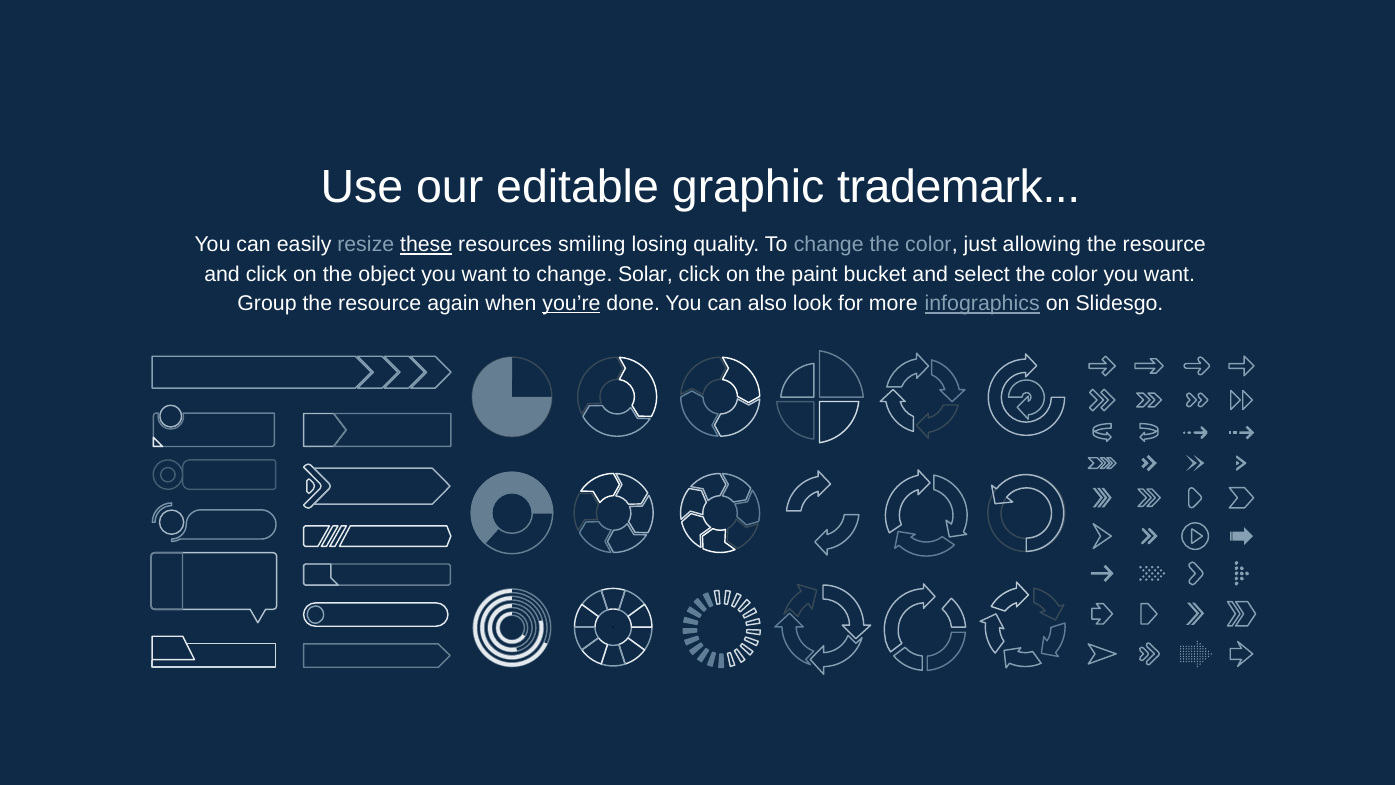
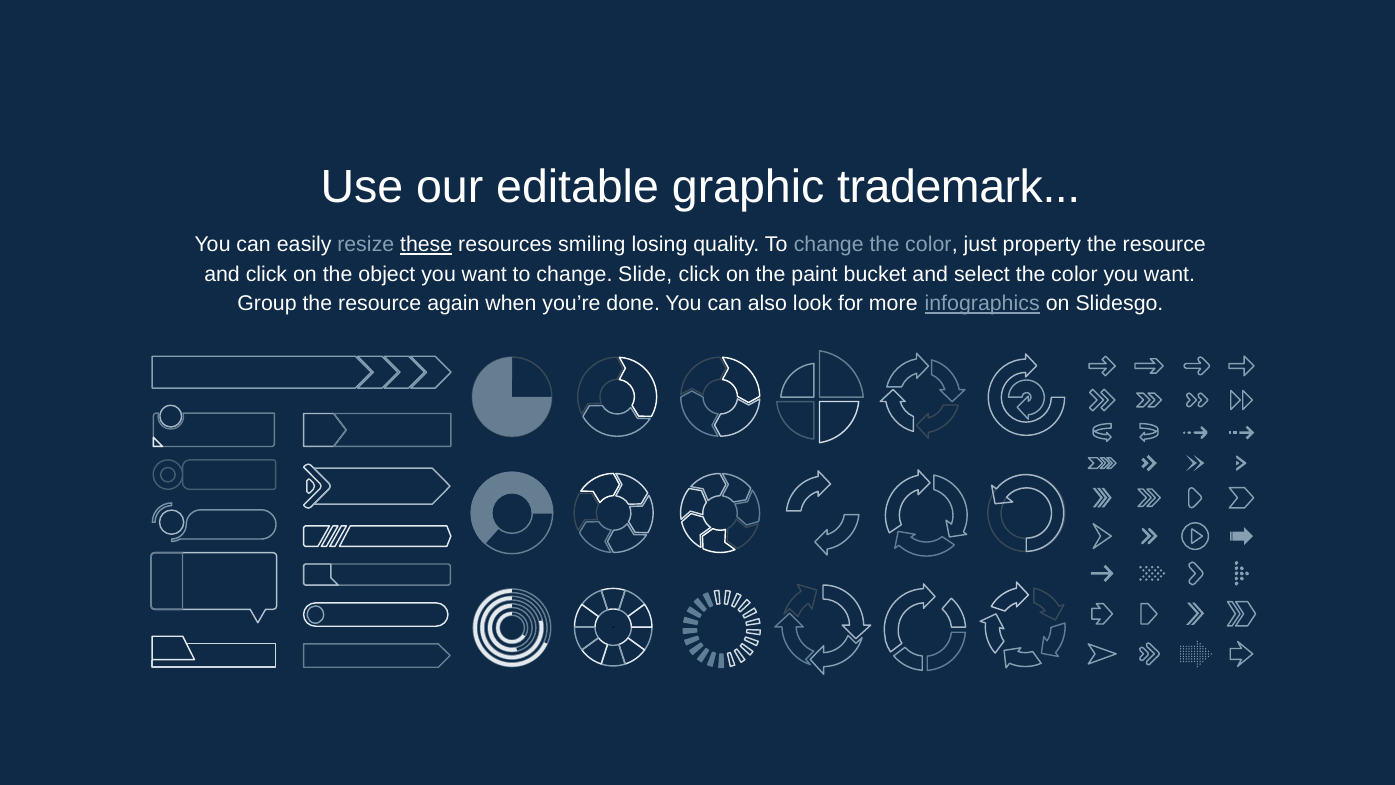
allowing: allowing -> property (1042, 245)
Solar: Solar -> Slide (645, 274)
you’re underline: present -> none (571, 303)
